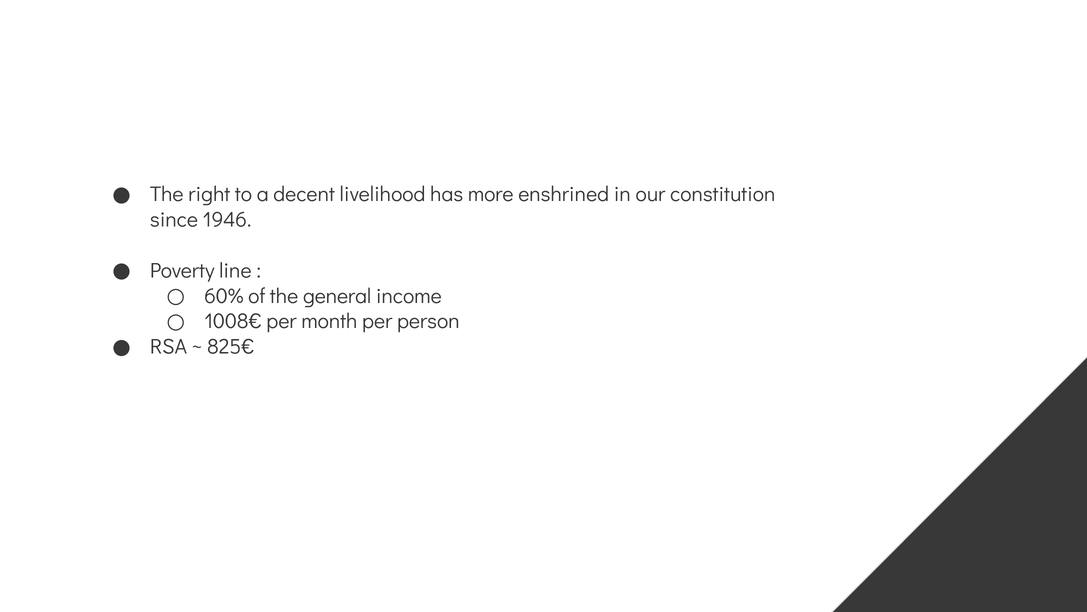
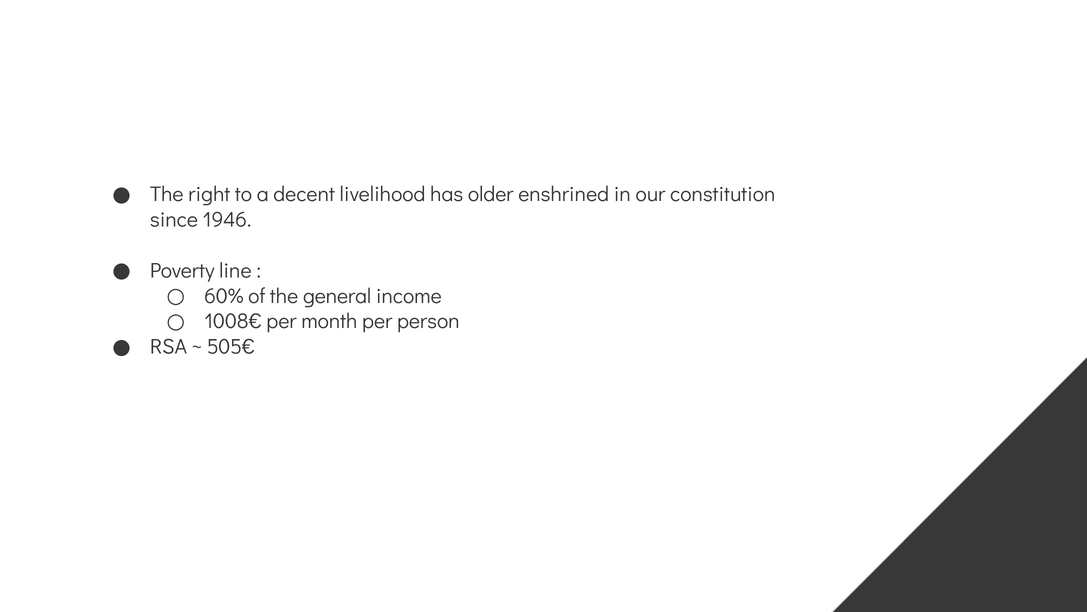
more: more -> older (491, 194)
825€: 825€ -> 505€ (231, 347)
